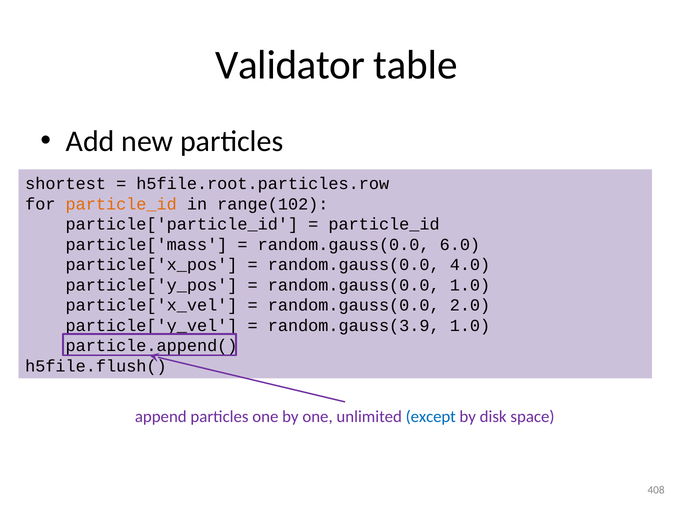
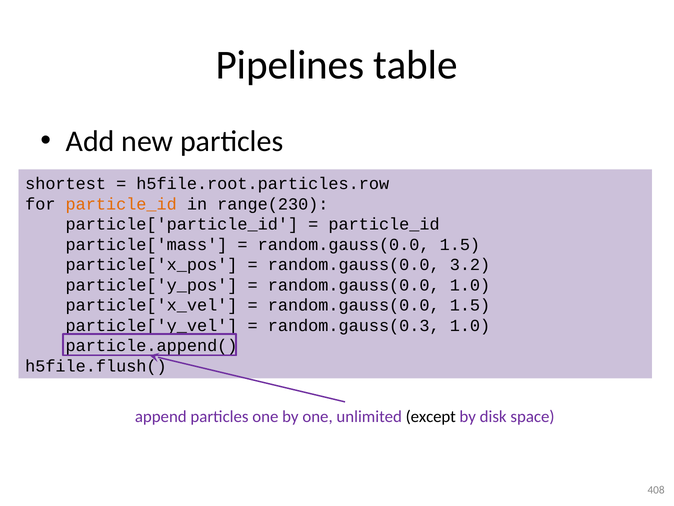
Validator: Validator -> Pipelines (290, 65)
range(102: range(102 -> range(230 (273, 204)
6.0: 6.0 -> 1.5 (460, 244)
4.0: 4.0 -> 3.2 (470, 265)
2.0: 2.0 -> 1.5 (470, 305)
random.gauss(3.9: random.gauss(3.9 -> random.gauss(0.3 (354, 325)
except colour: blue -> black (431, 416)
